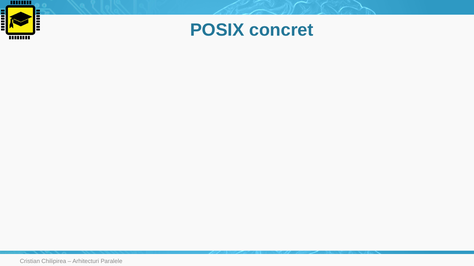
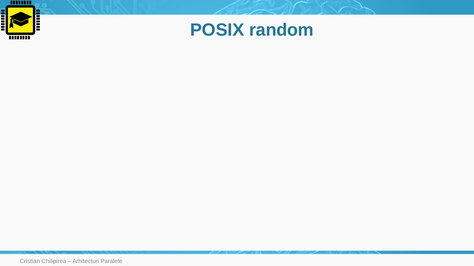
concret: concret -> random (281, 30)
